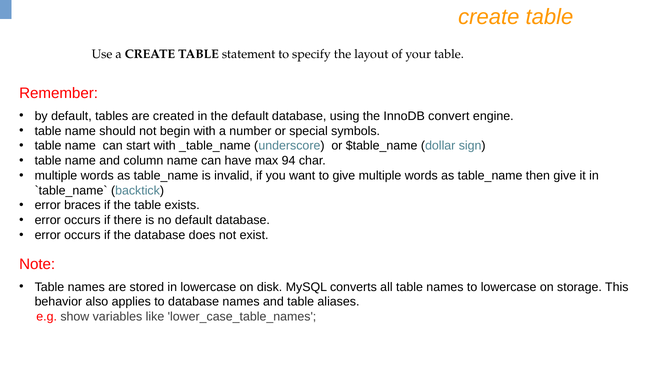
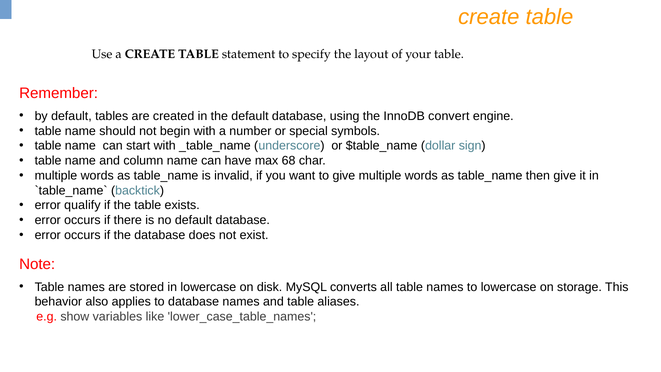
94: 94 -> 68 (289, 161)
braces: braces -> qualify (82, 205)
